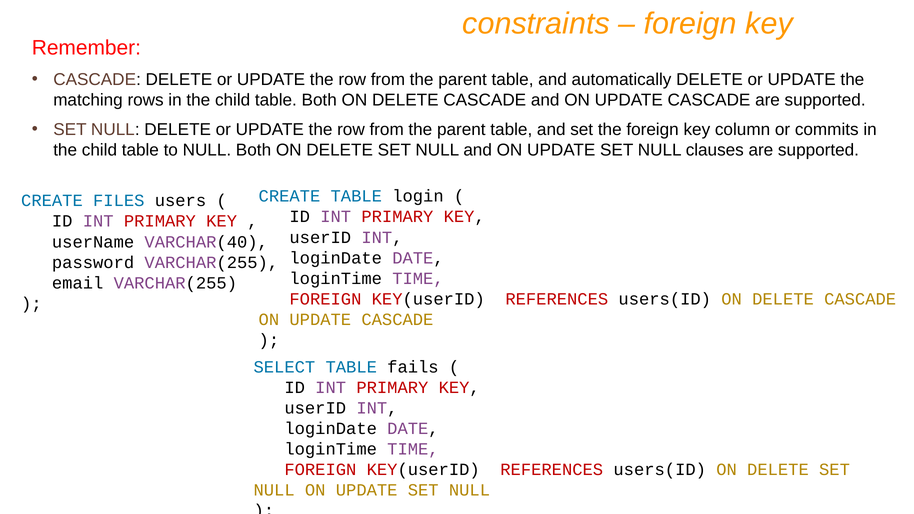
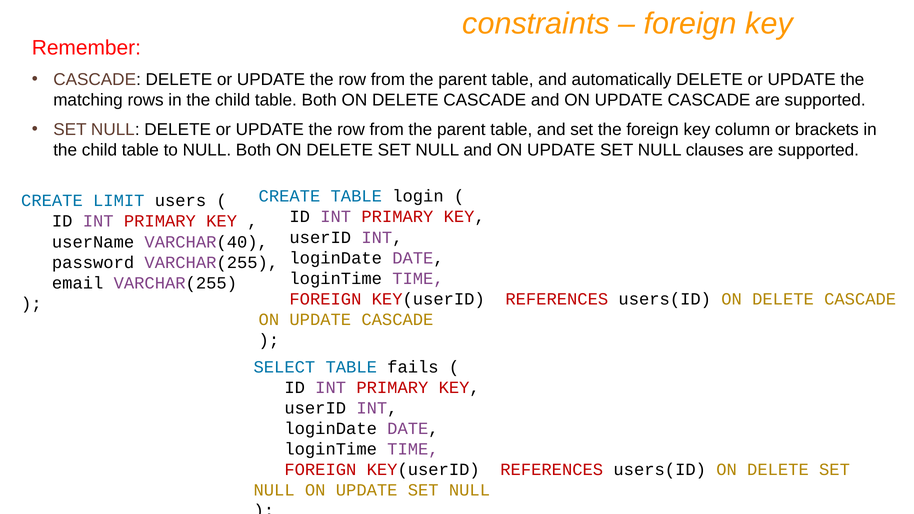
commits: commits -> brackets (827, 130)
FILES: FILES -> LIMIT (119, 201)
